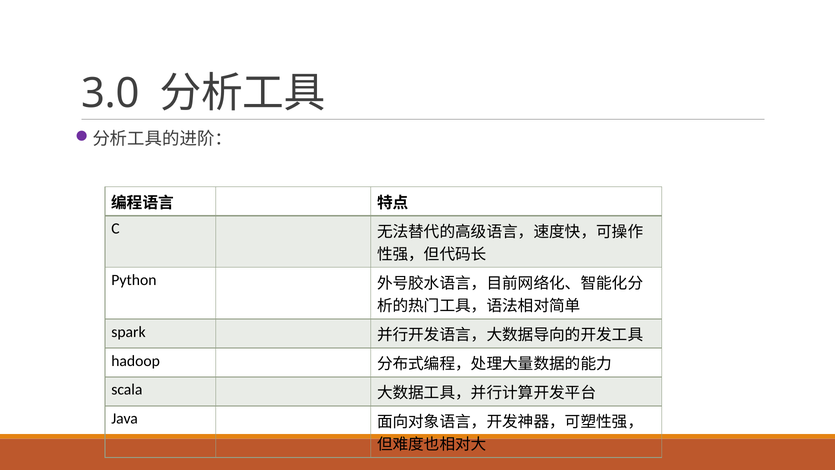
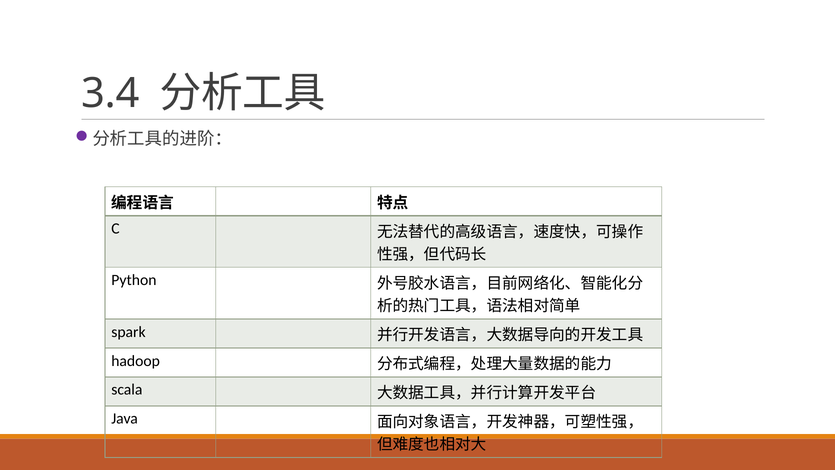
3.0: 3.0 -> 3.4 (111, 94)
